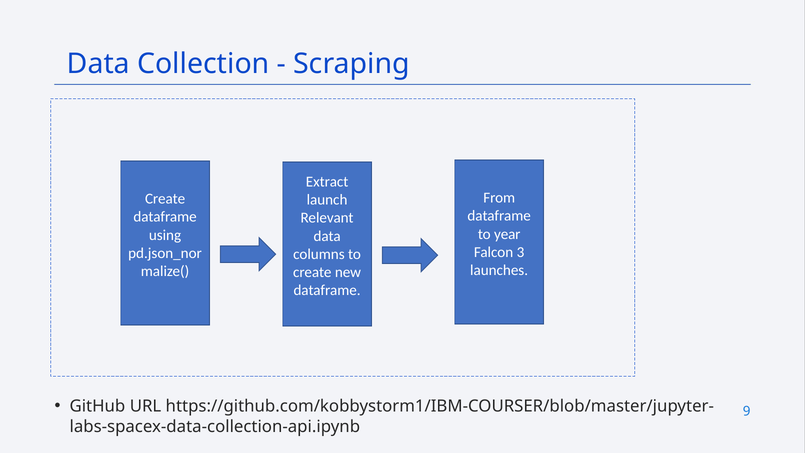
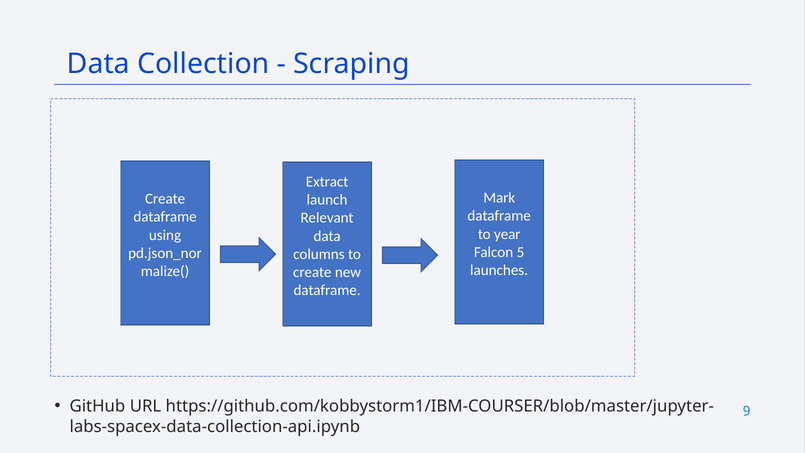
From: From -> Mark (499, 198)
3: 3 -> 5 (520, 252)
